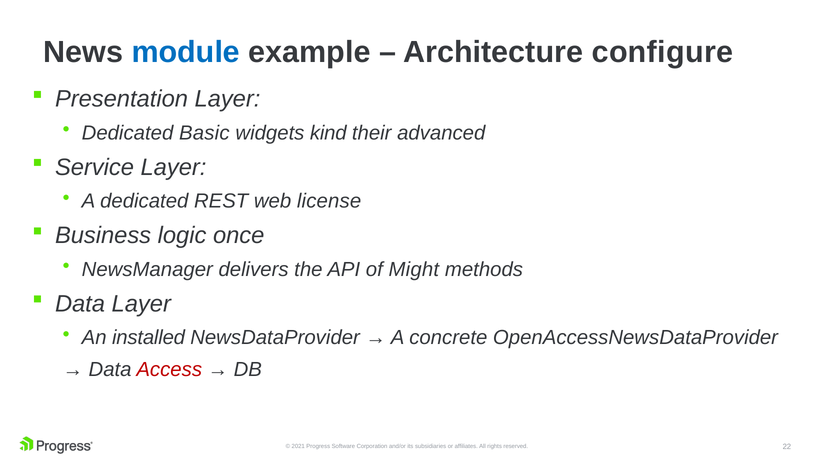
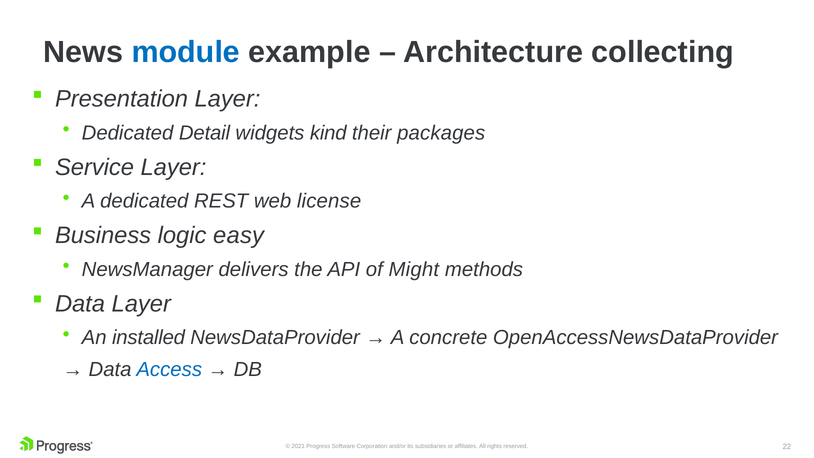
configure: configure -> collecting (663, 52)
Basic: Basic -> Detail (205, 133)
advanced: advanced -> packages (441, 133)
once: once -> easy (239, 236)
Access colour: red -> blue (169, 370)
